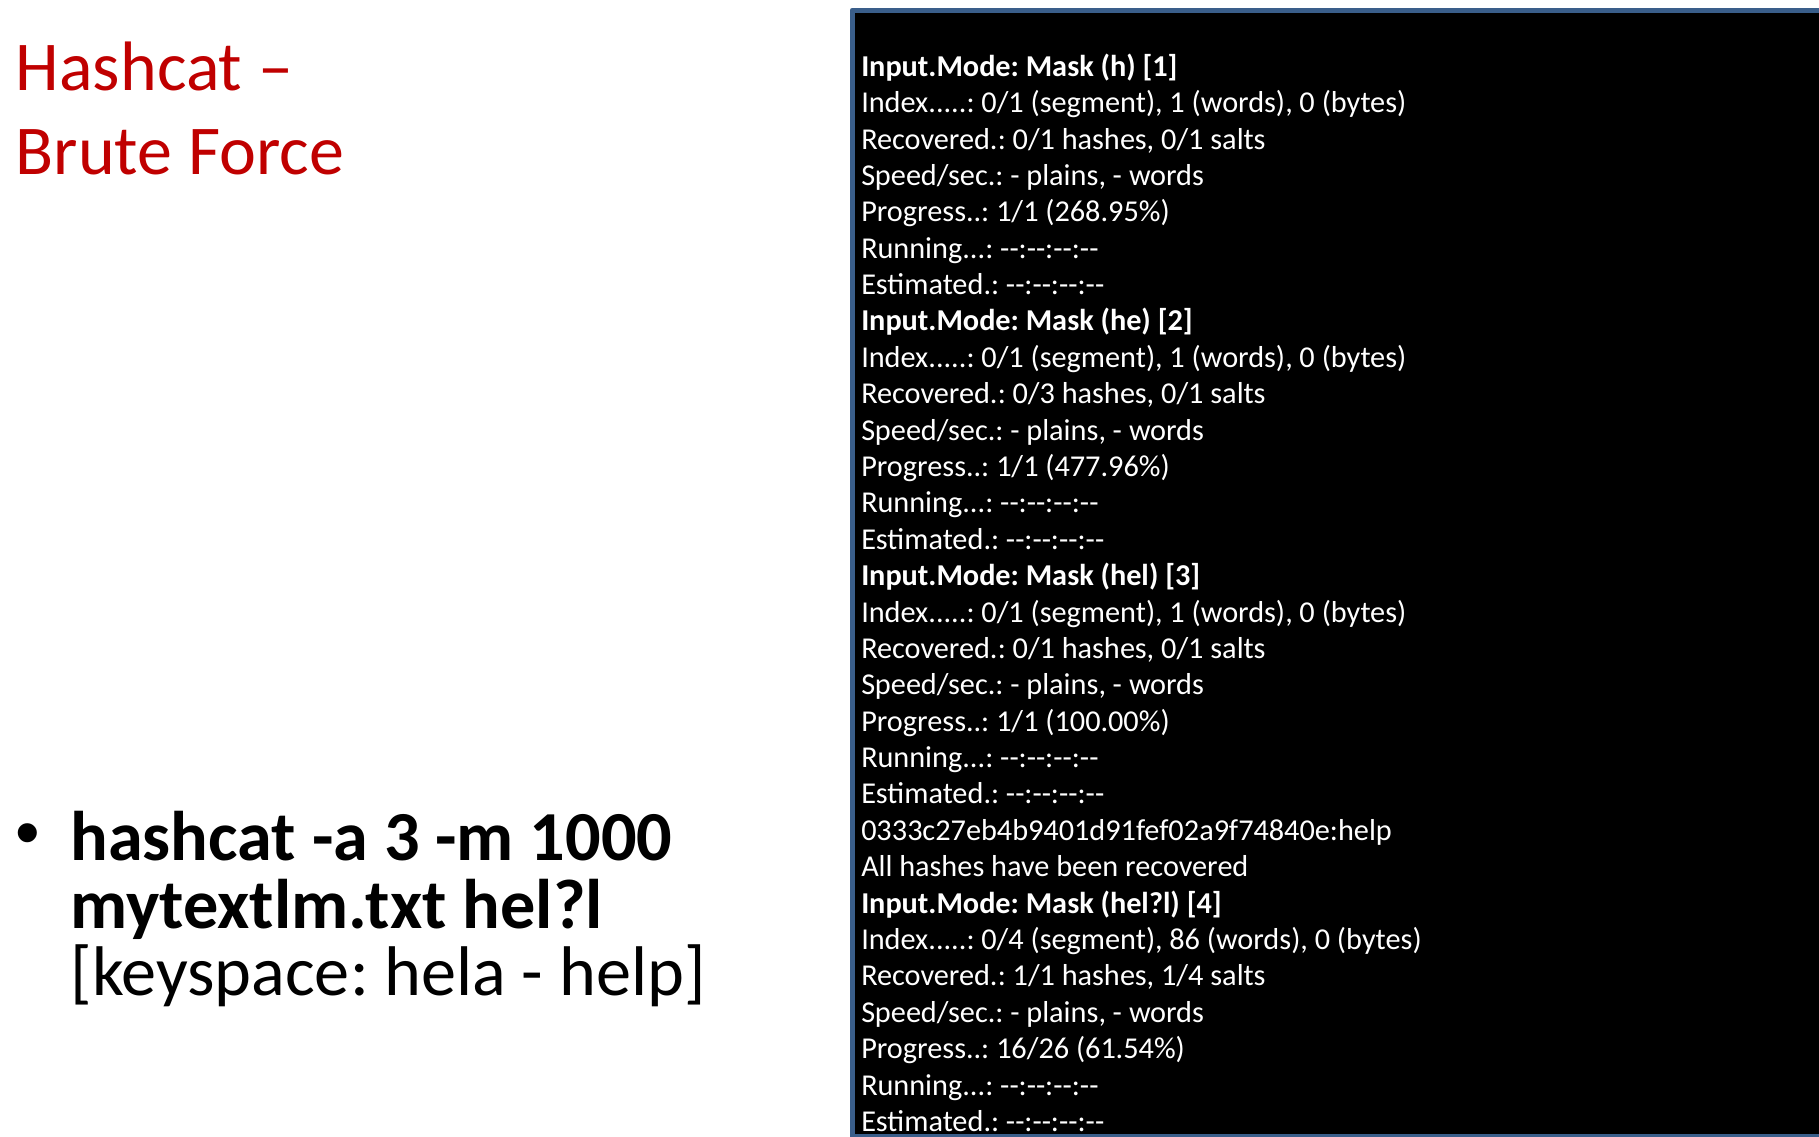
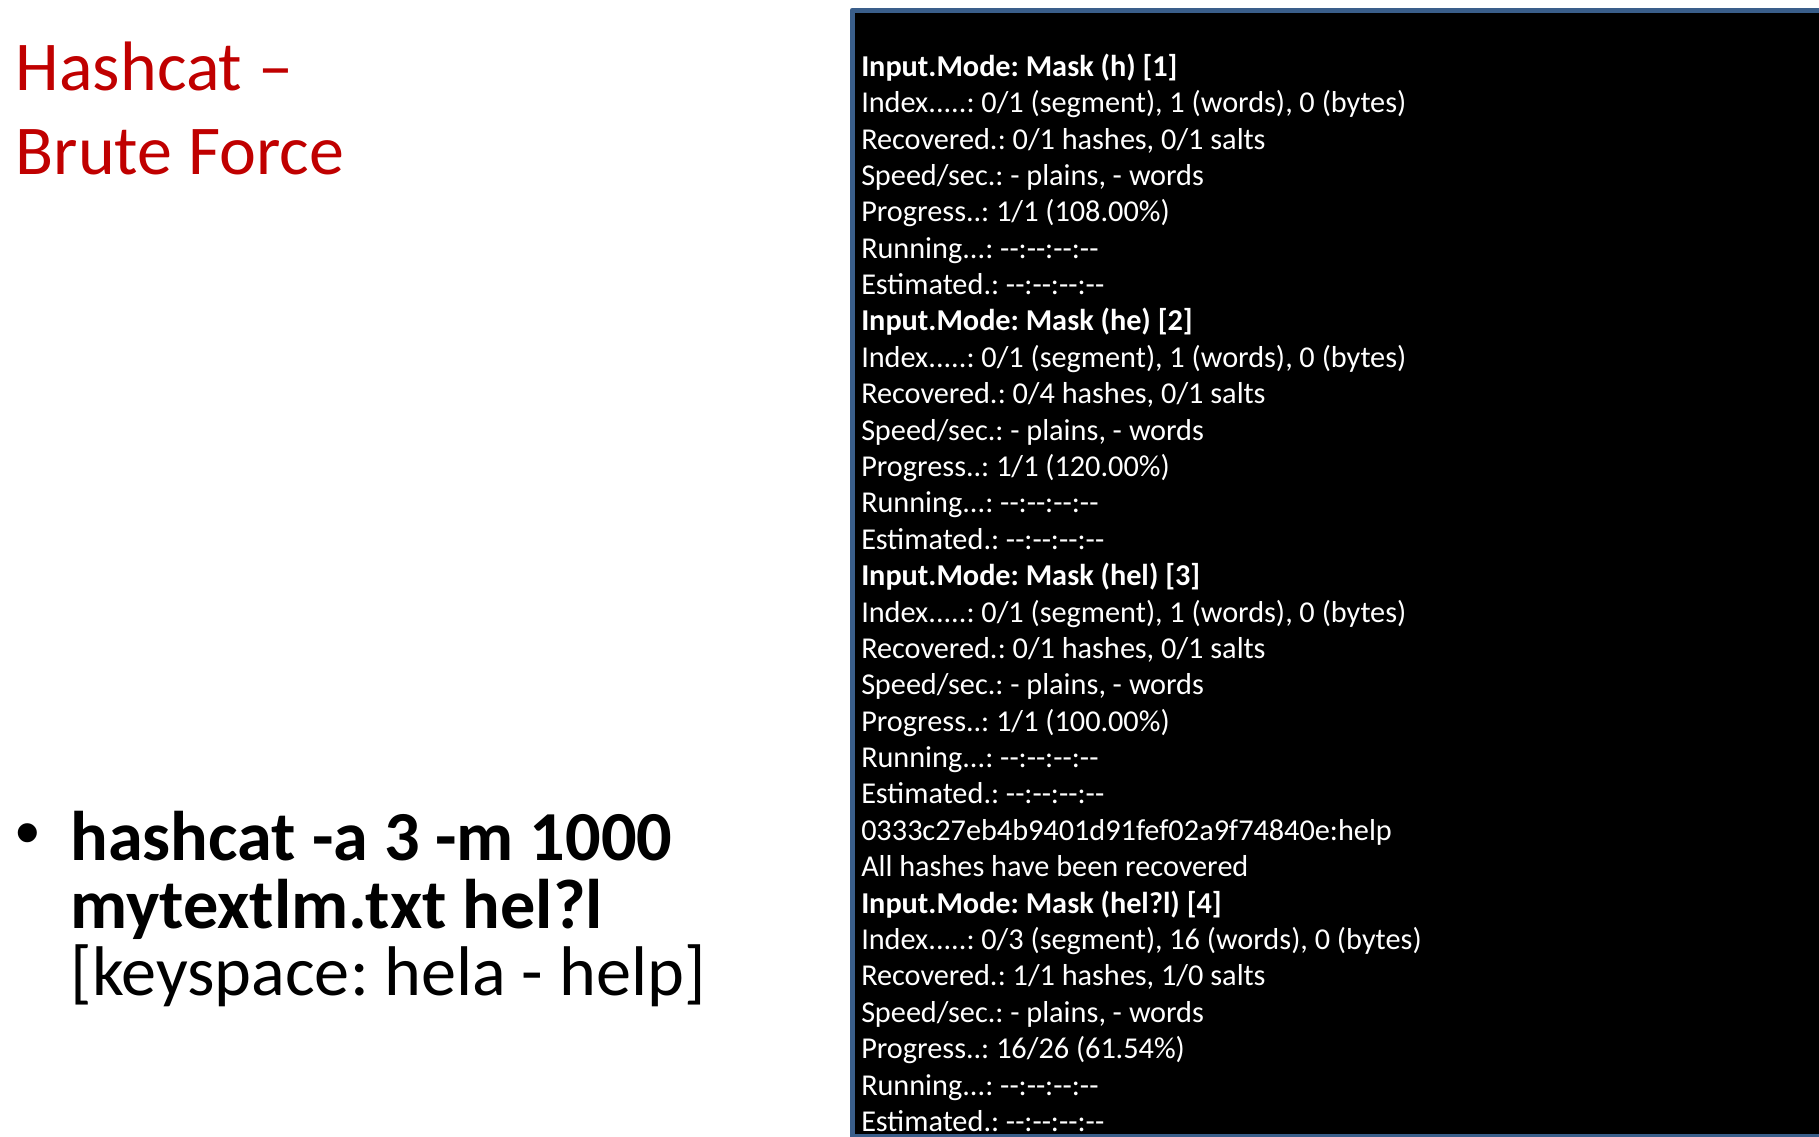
268.95%: 268.95% -> 108.00% (1108, 212)
0/3: 0/3 -> 0/4 (1034, 394)
477.96%: 477.96% -> 120.00% (1108, 466)
0/4: 0/4 -> 0/3 (1003, 939)
86: 86 -> 16 (1185, 939)
1/4: 1/4 -> 1/0 (1182, 976)
